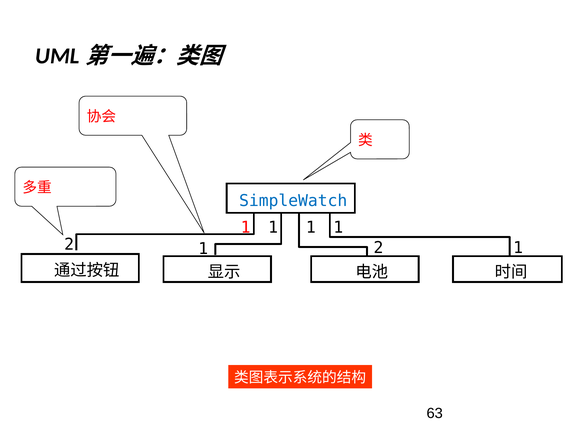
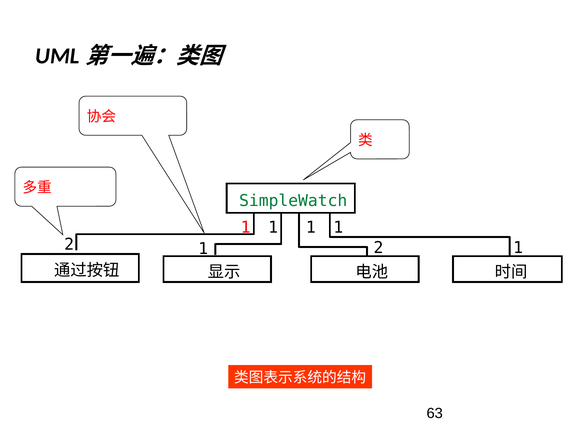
SimpleWatch colour: blue -> green (293, 201)
